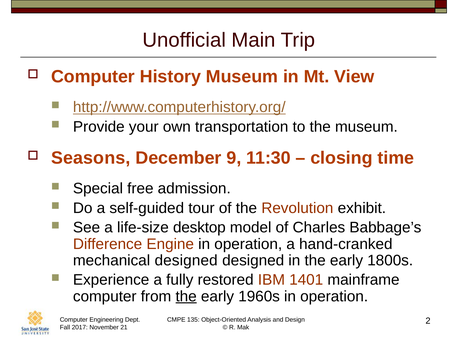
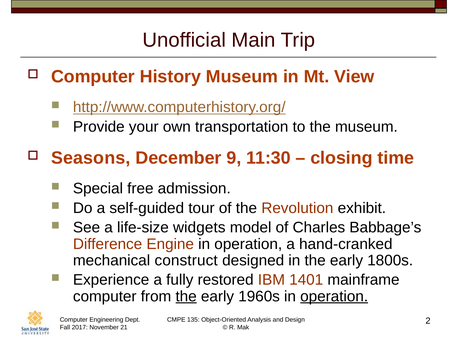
desktop: desktop -> widgets (199, 228)
mechanical designed: designed -> construct (186, 261)
operation underline: none -> present (334, 297)
